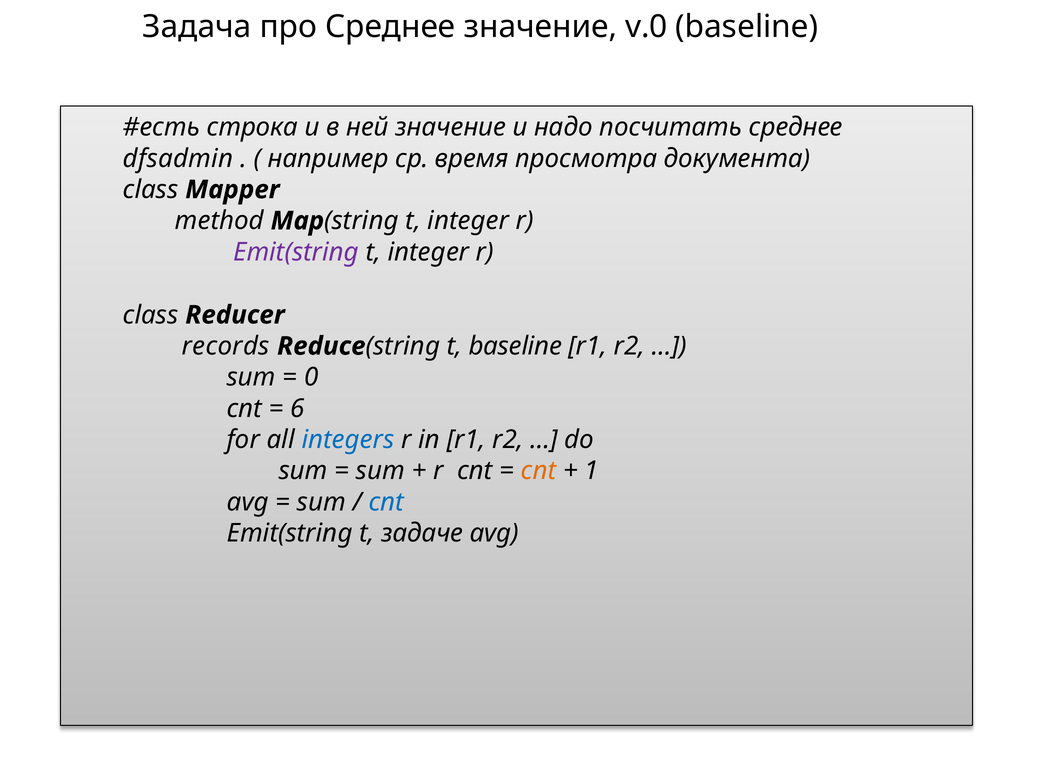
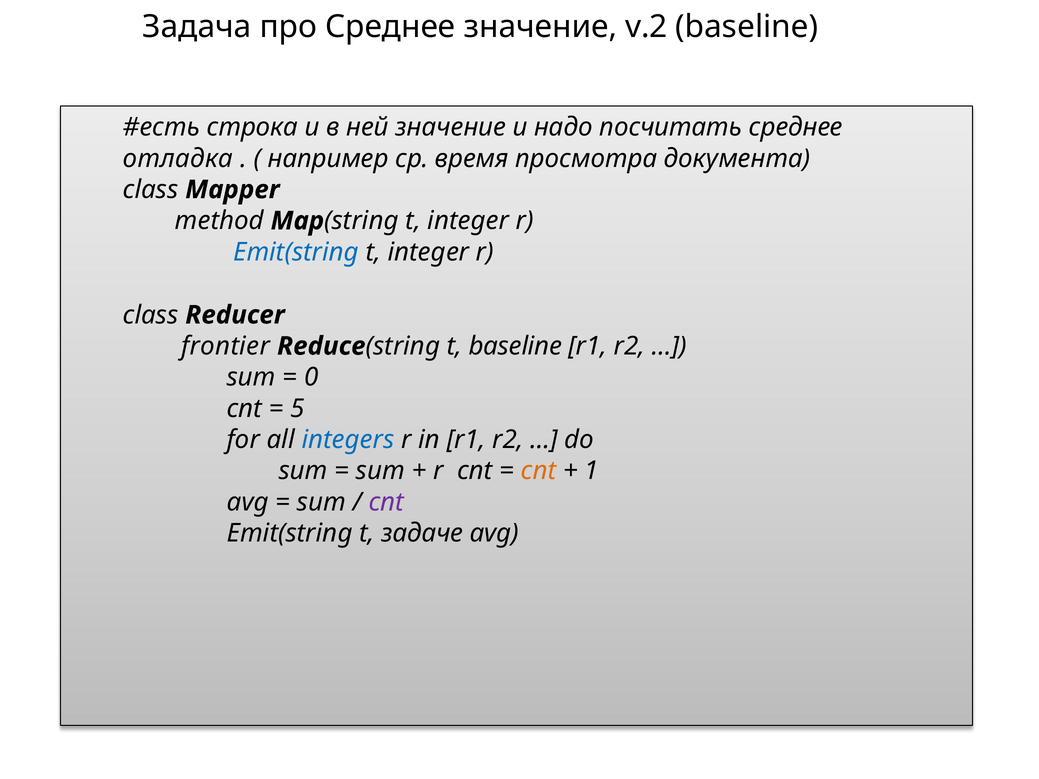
v.0: v.0 -> v.2 (646, 27)
dfsadmin: dfsadmin -> отладка (178, 159)
Emit(string colour: purple -> blue (296, 252)
records: records -> frontier (226, 346)
6: 6 -> 5 (298, 409)
cnt colour: blue -> purple (386, 502)
